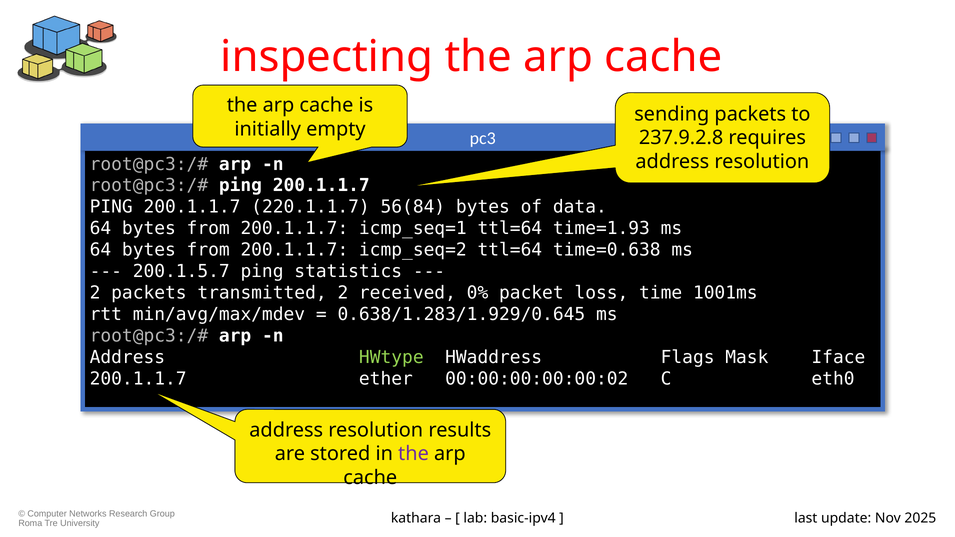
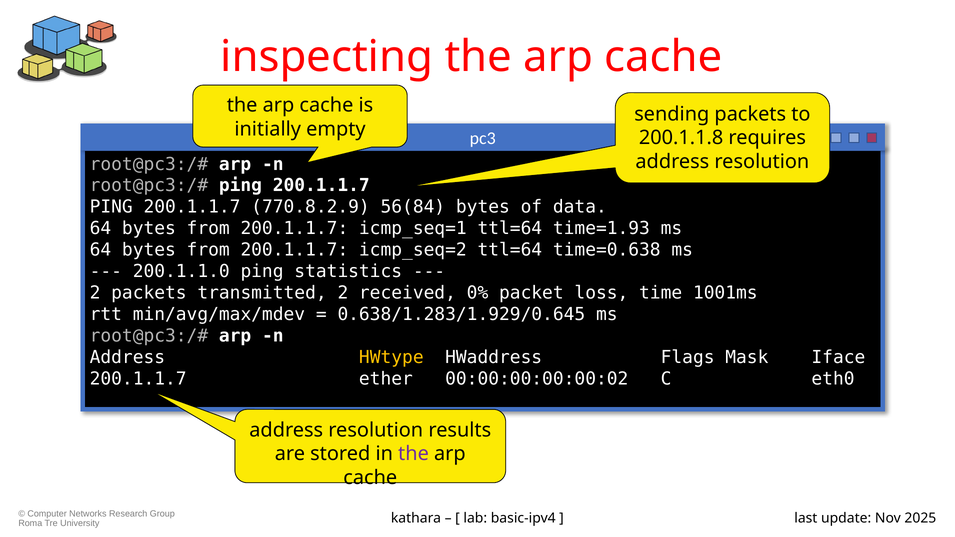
237.9.2.8: 237.9.2.8 -> 200.1.1.8 (681, 138)
220.1.1.7: 220.1.1.7 -> 770.8.2.9 (311, 207)
200.1.5.7: 200.1.5.7 -> 200.1.1.0 (181, 272)
HWtype colour: light green -> yellow (391, 358)
